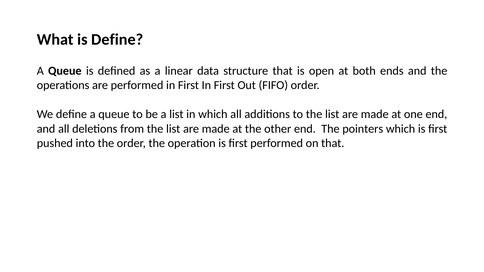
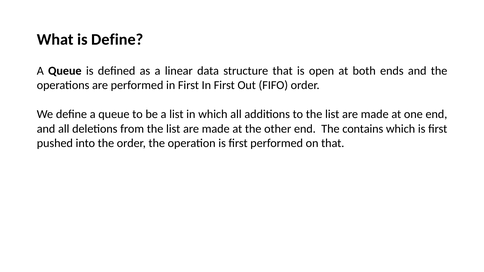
pointers: pointers -> contains (363, 129)
